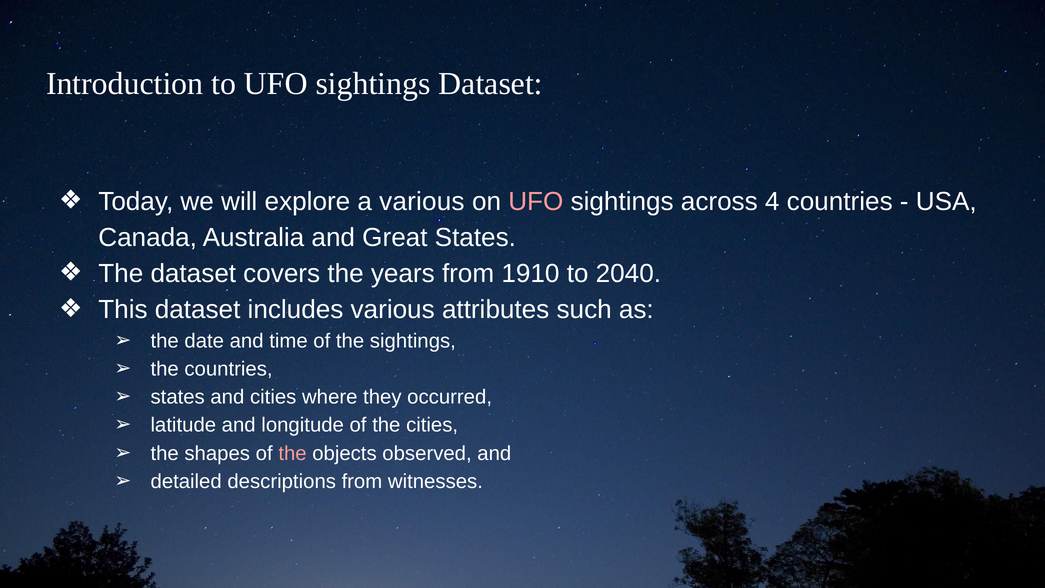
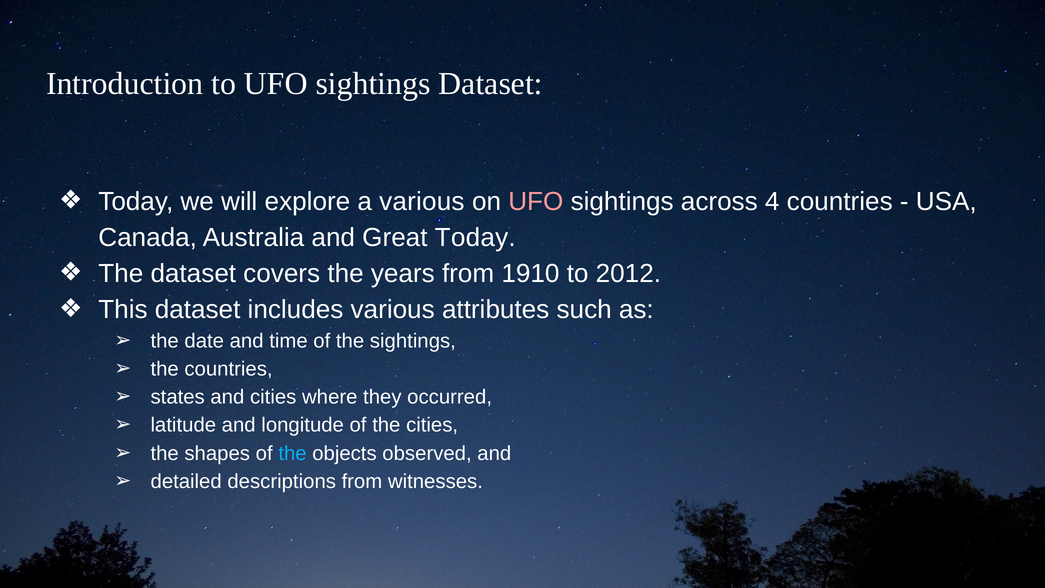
Great States: States -> Today (475, 238)
2040: 2040 -> 2012 (628, 274)
the colour: pink -> light blue (293, 453)
